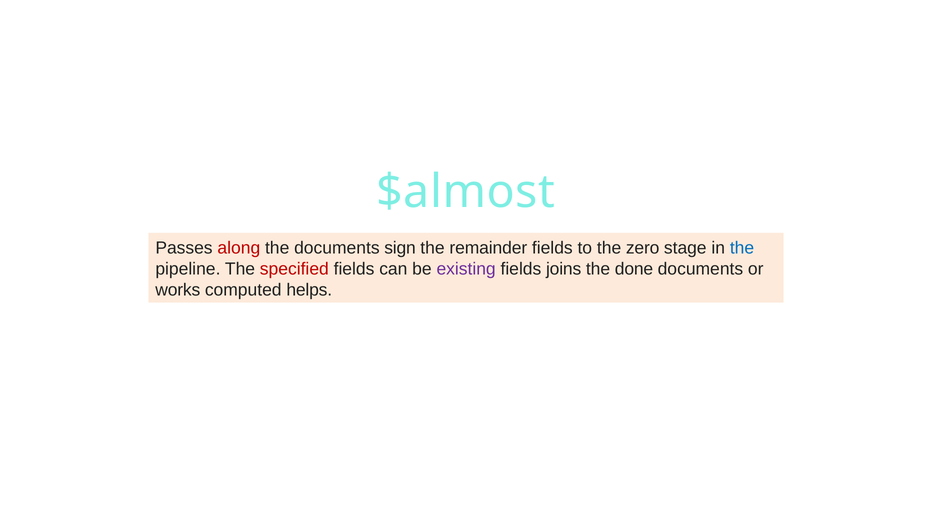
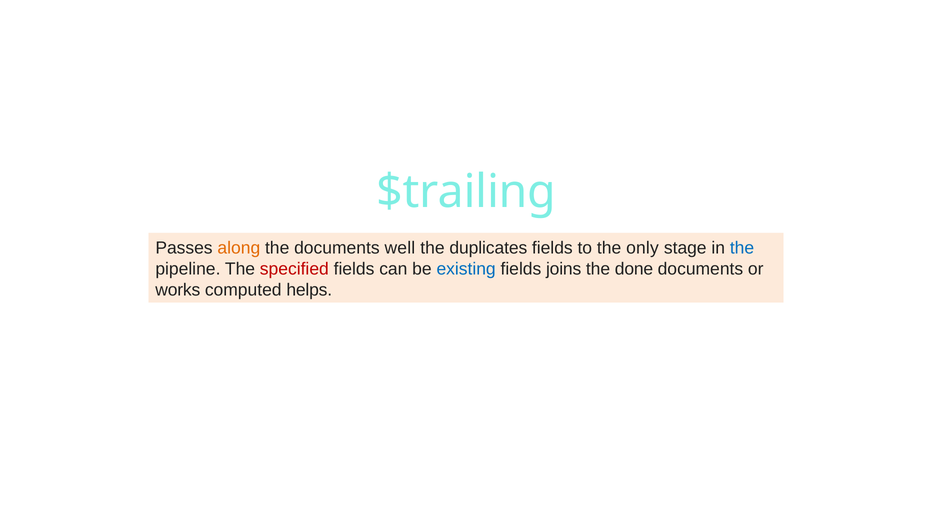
$almost: $almost -> $trailing (466, 192)
along colour: red -> orange (239, 248)
sign: sign -> well (400, 248)
remainder: remainder -> duplicates (488, 248)
zero: zero -> only (642, 248)
existing colour: purple -> blue (466, 269)
